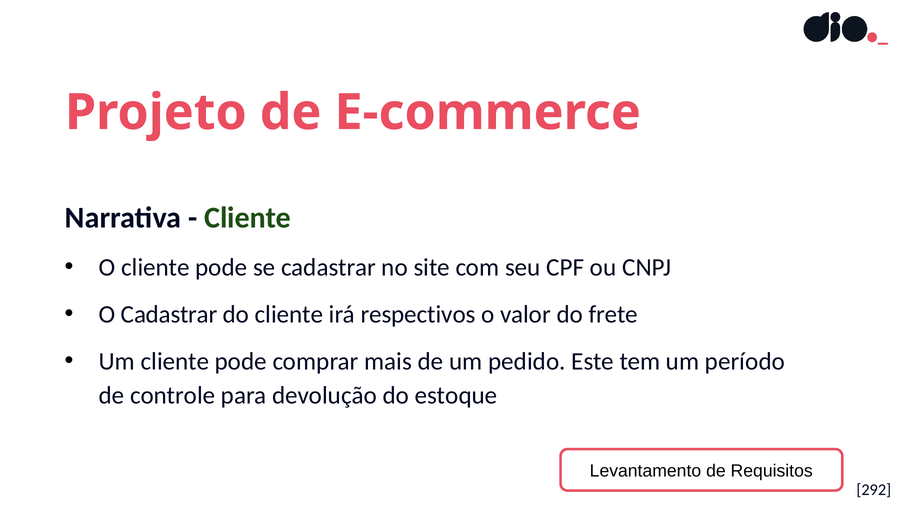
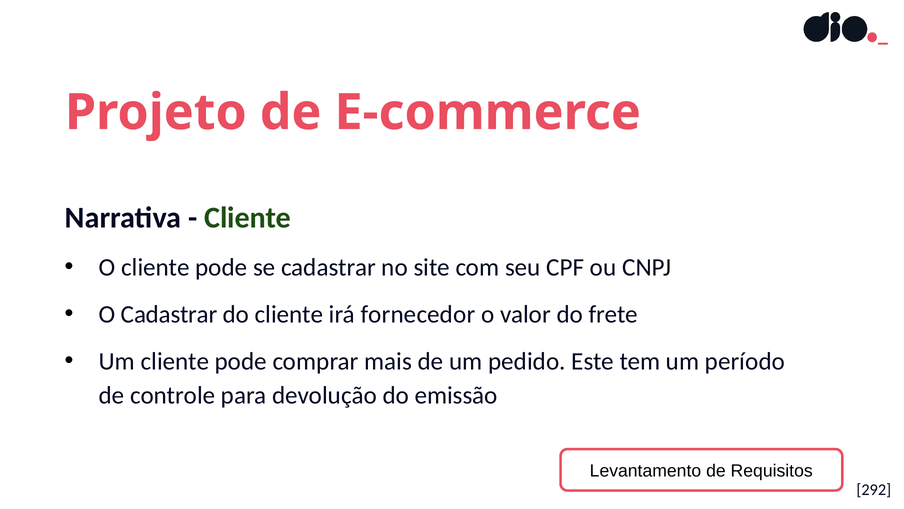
respectivos: respectivos -> fornecedor (418, 314)
estoque: estoque -> emissão (456, 395)
